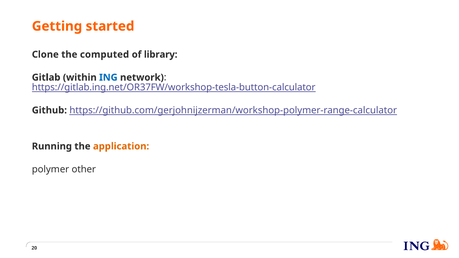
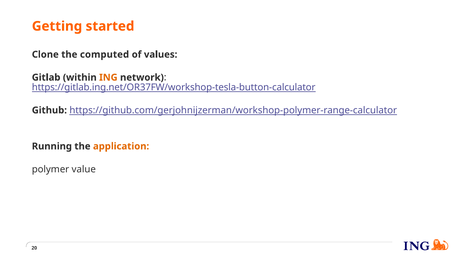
library: library -> values (161, 55)
ING colour: blue -> orange (108, 77)
other: other -> value (84, 169)
